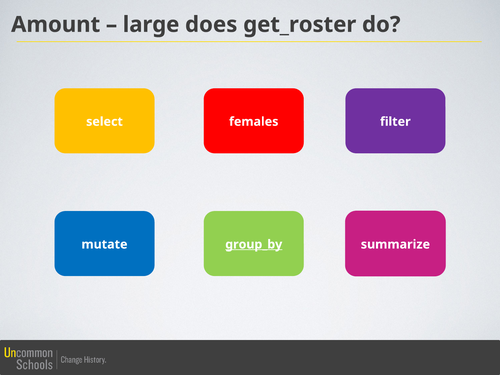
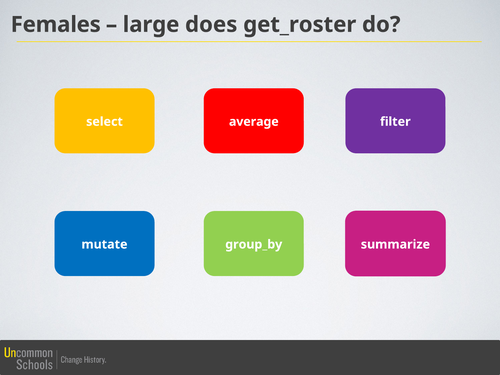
Amount: Amount -> Females (56, 25)
females: females -> average (254, 122)
group_by underline: present -> none (254, 244)
